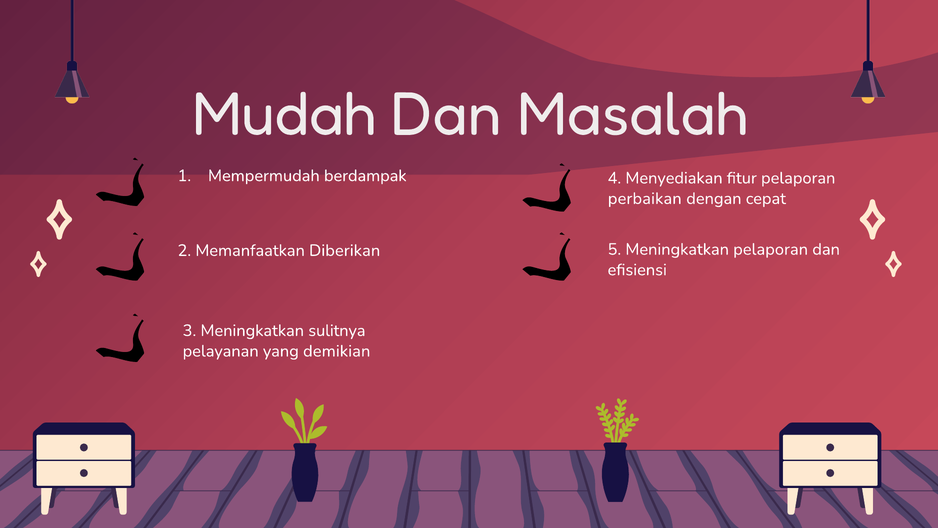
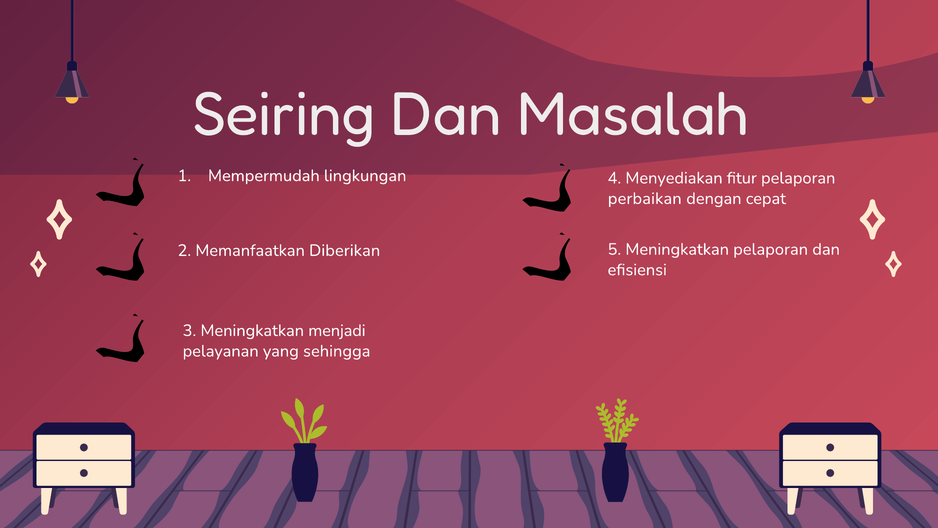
Mudah: Mudah -> Seiring (284, 114)
berdampak: berdampak -> lingkungan (365, 176)
sulitnya: sulitnya -> menjadi (337, 330)
demikian: demikian -> sehingga (337, 351)
